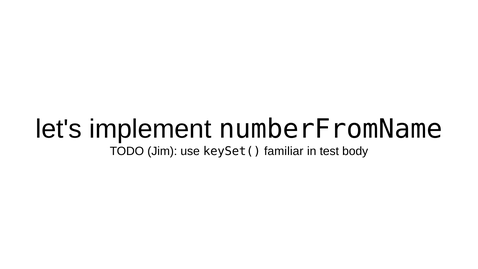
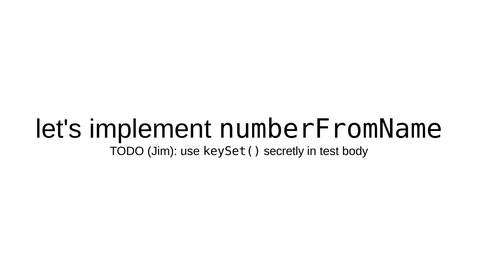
familiar: familiar -> secretly (284, 151)
